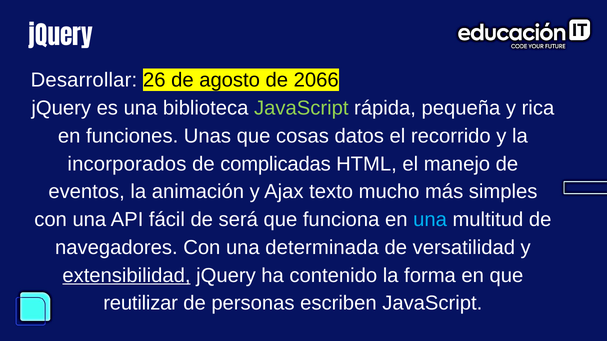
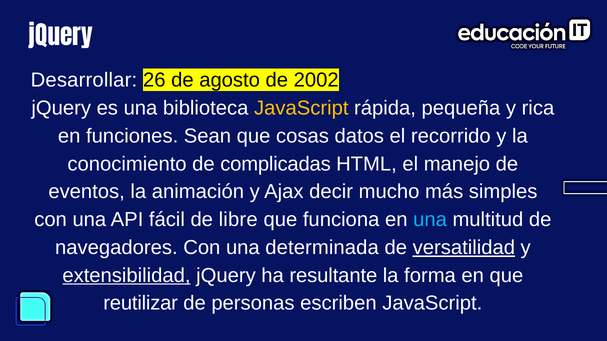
2066: 2066 -> 2002 (316, 80)
JavaScript colour: light green -> yellow (301, 108)
Unas: Unas -> Sean (207, 136)
incorporados: incorporados -> conocimiento (127, 164)
texto: texto -> decir (331, 192)
será: será -> libre (238, 220)
versatilidad underline: none -> present (464, 248)
contenido: contenido -> resultante (333, 276)
